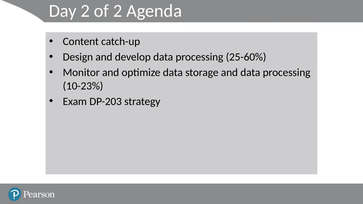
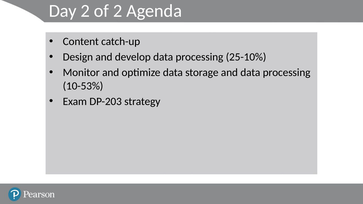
25-60%: 25-60% -> 25-10% (246, 57)
10-23%: 10-23% -> 10-53% (83, 86)
